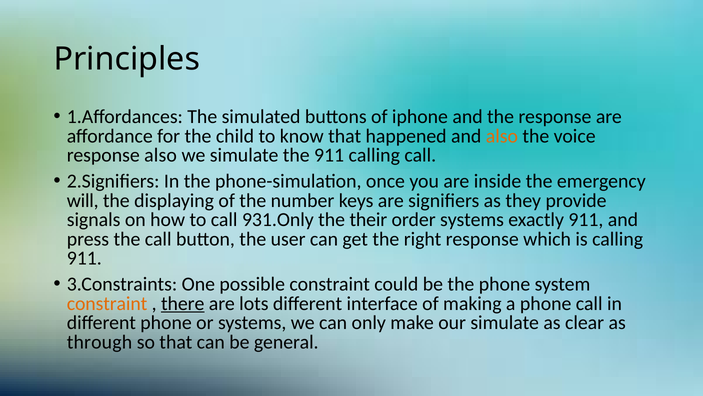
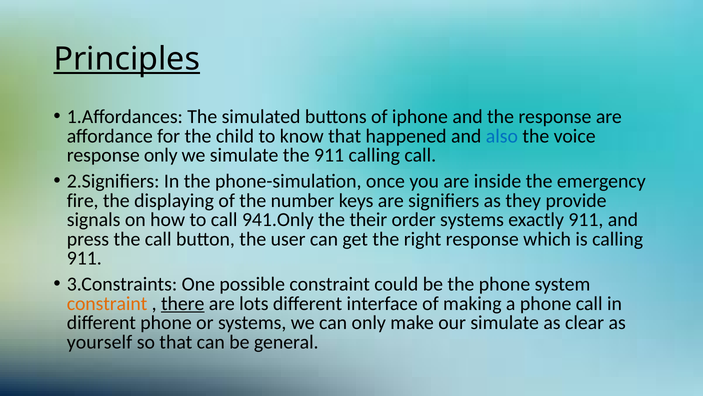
Principles underline: none -> present (127, 59)
also colour: orange -> blue (502, 136)
response also: also -> only (161, 155)
will: will -> fire (83, 200)
931.Only: 931.Only -> 941.Only (278, 220)
through: through -> yourself (99, 342)
